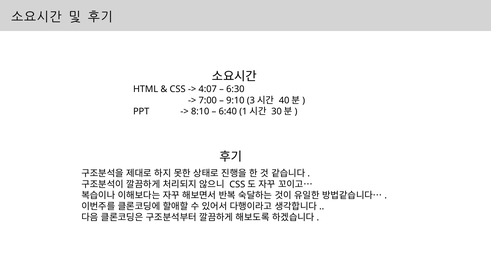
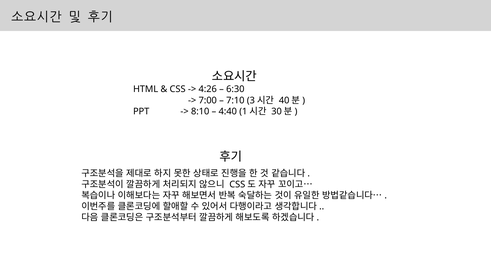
4:07: 4:07 -> 4:26 (208, 89)
9:10: 9:10 -> 7:10 (235, 100)
6:40: 6:40 -> 4:40 (228, 111)
